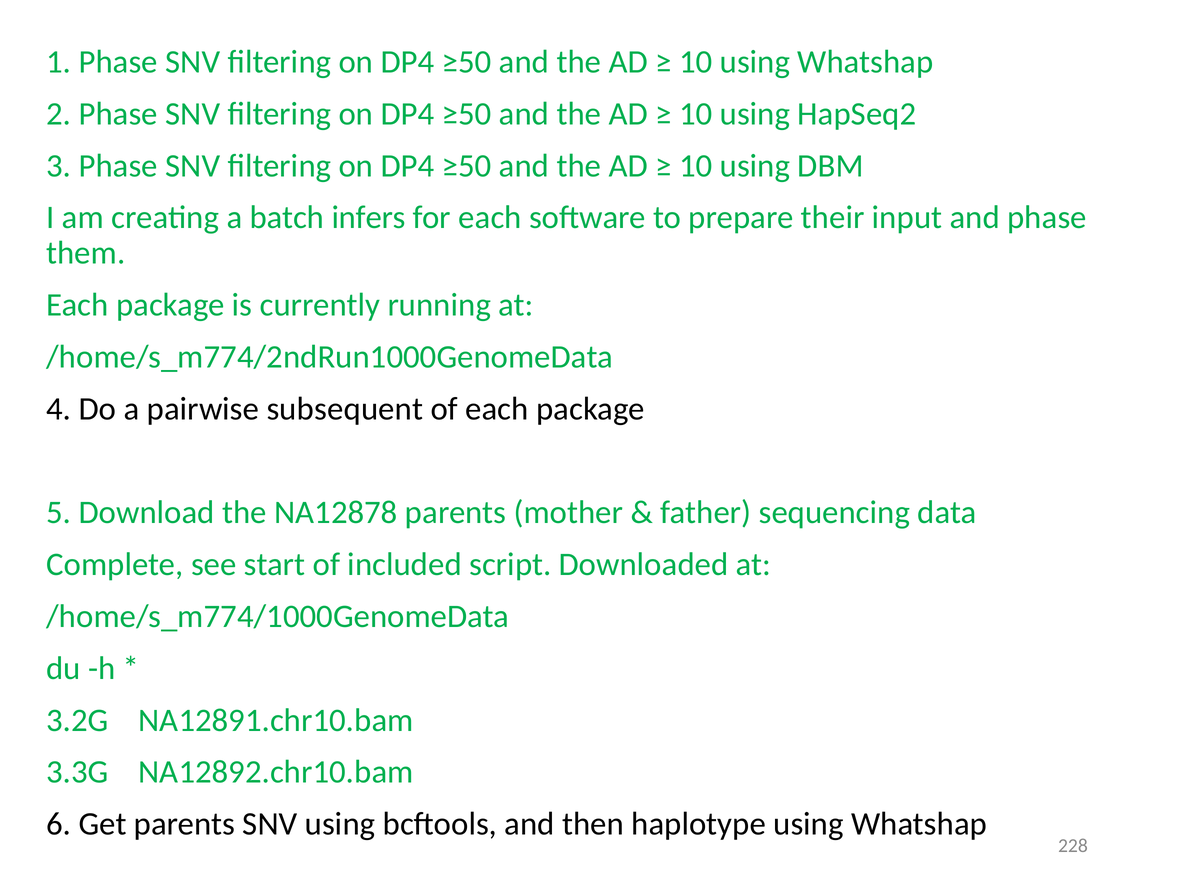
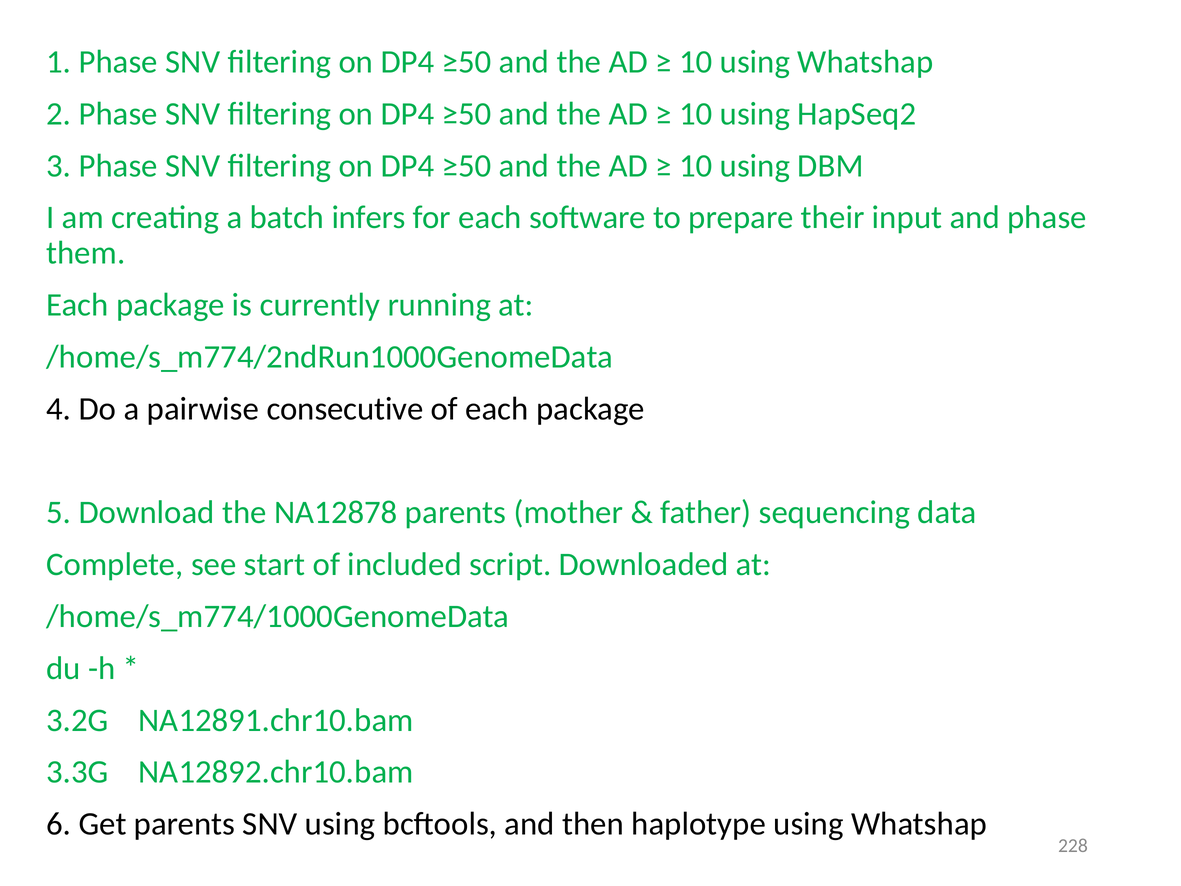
subsequent: subsequent -> consecutive (345, 409)
